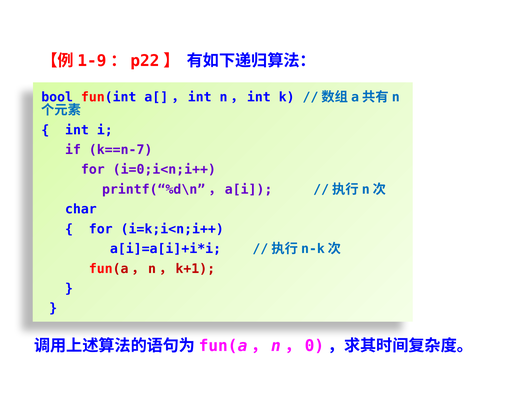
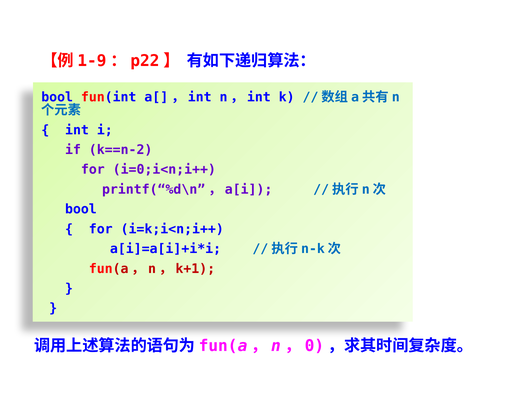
k==n-7: k==n-7 -> k==n-2 (121, 150)
char: char -> bool (81, 209)
